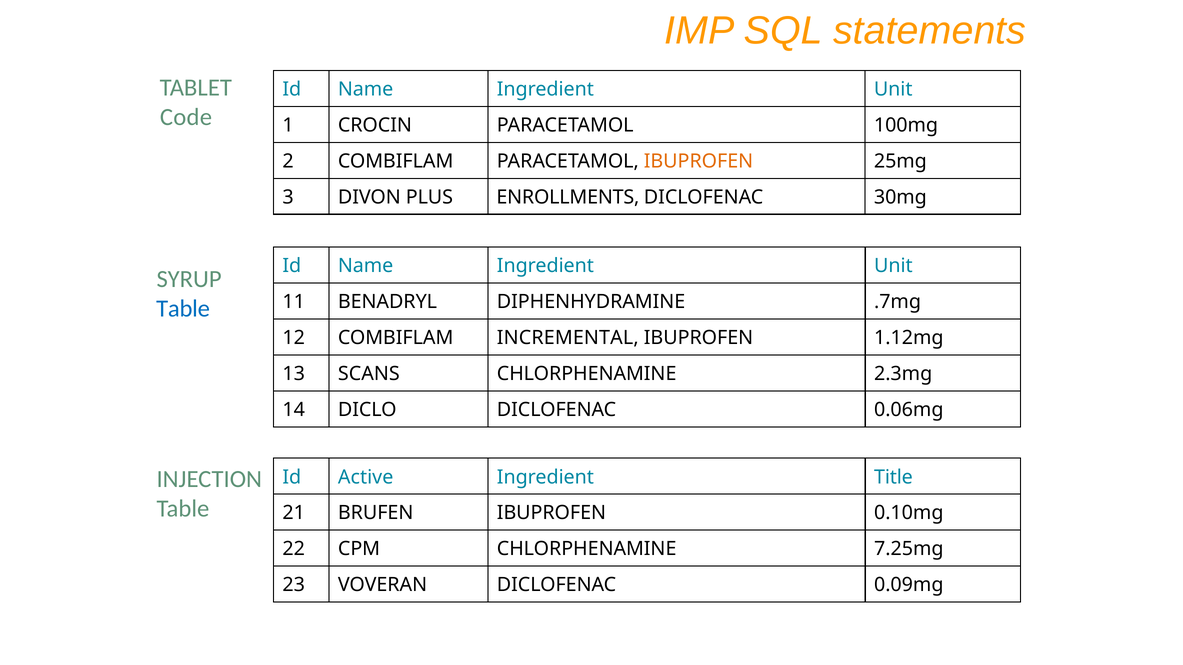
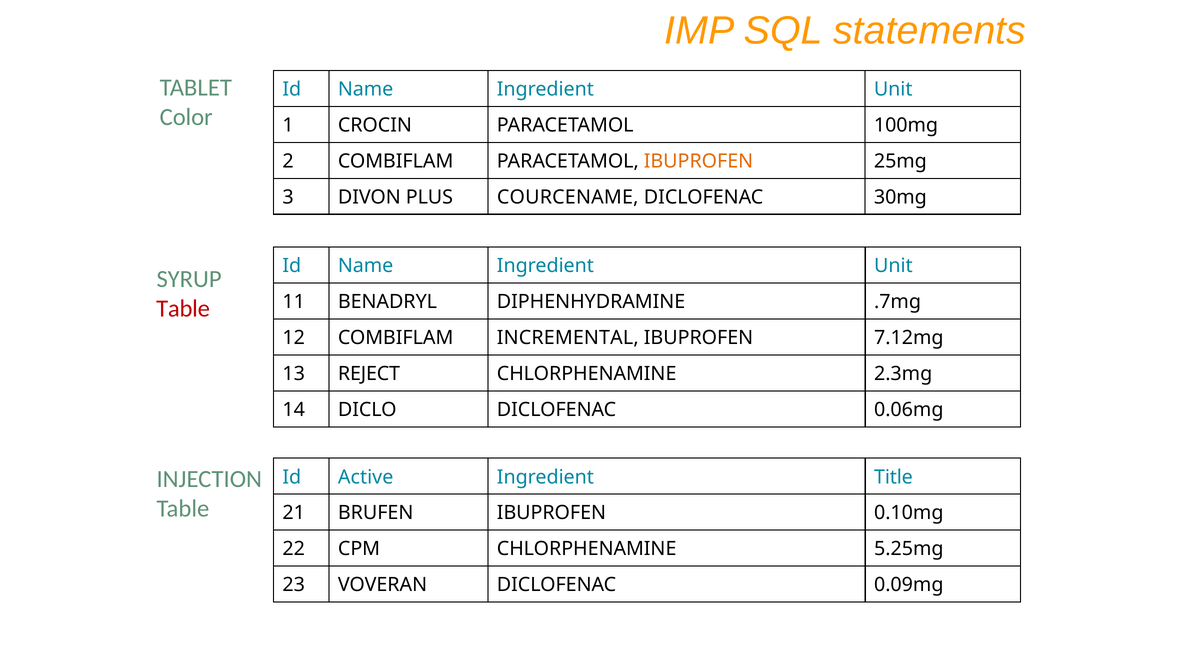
Code: Code -> Color (186, 117)
ENROLLMENTS: ENROLLMENTS -> COURCENAME (568, 197)
Table colour: blue -> red (183, 309)
1.12mg: 1.12mg -> 7.12mg (909, 338)
SCANS: SCANS -> REJECT (369, 374)
7.25mg: 7.25mg -> 5.25mg (909, 549)
